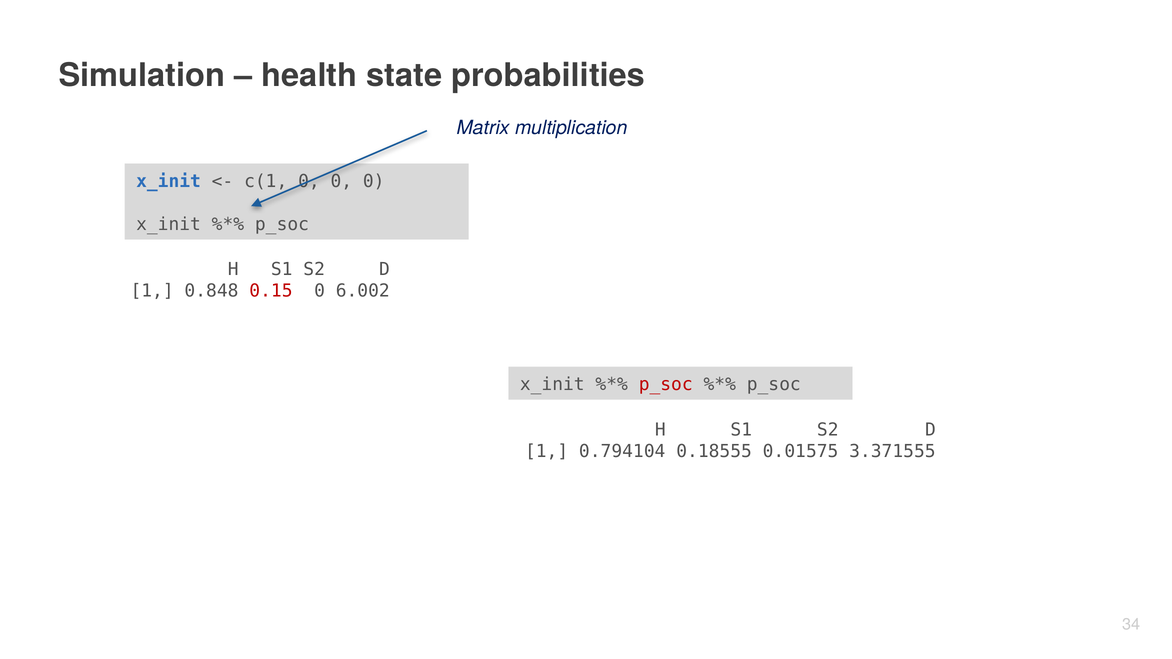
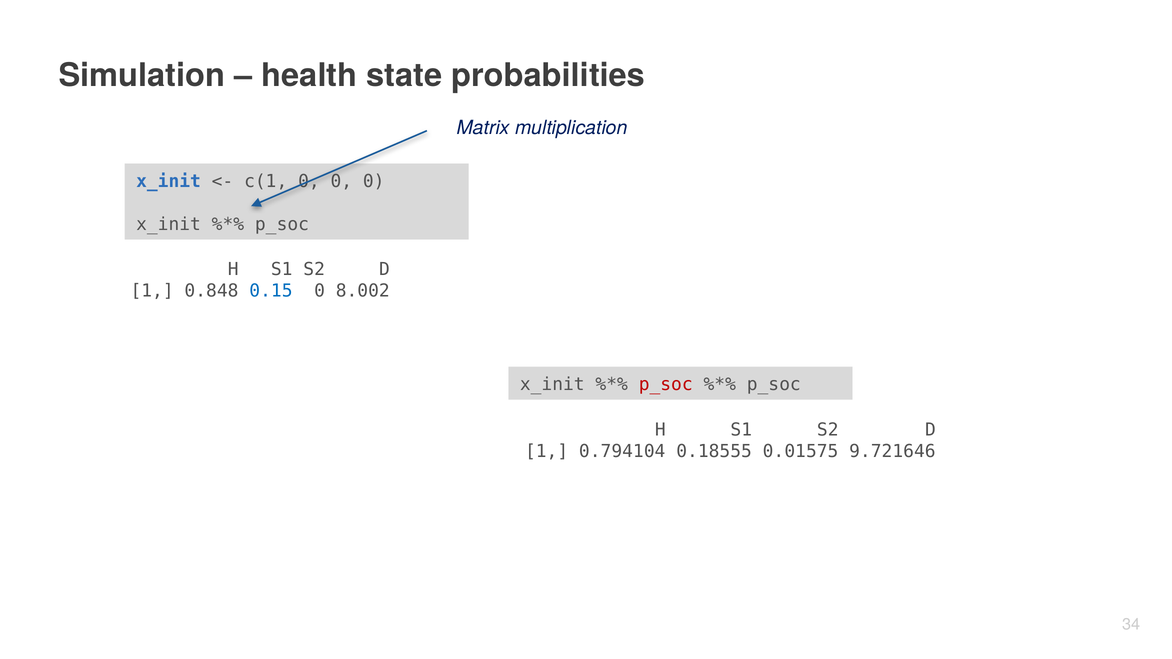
0.15 colour: red -> blue (271, 291)
6.002: 6.002 -> 8.002 (363, 291)
3.371555: 3.371555 -> 9.721646 (892, 452)
